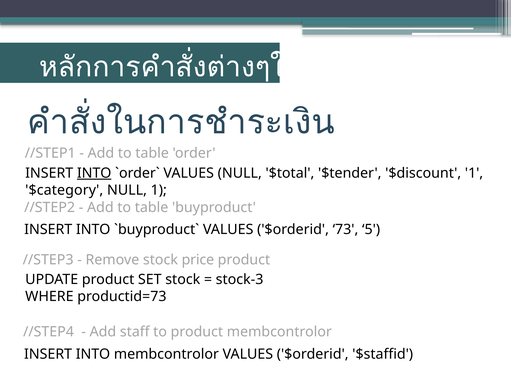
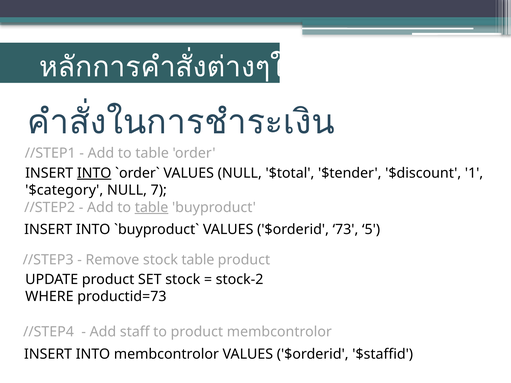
NULL 1: 1 -> 7 (159, 190)
table underline: none -> present (152, 208)
stock price: price -> table (198, 260)
stock-3: stock-3 -> stock-2 (240, 280)
